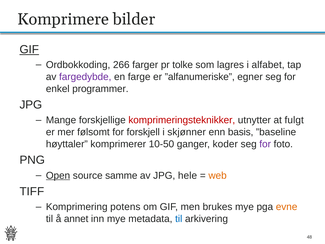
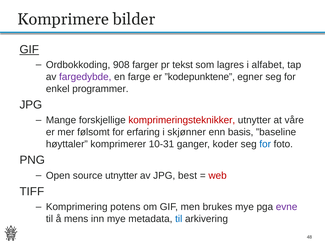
266: 266 -> 908 (121, 65)
tolke: tolke -> tekst (183, 65)
”alfanumeriske: ”alfanumeriske -> ”kodepunktene (200, 77)
fulgt: fulgt -> våre (294, 120)
forskjell: forskjell -> erfaring (143, 132)
10-50: 10-50 -> 10-31 (161, 144)
for colour: purple -> blue (265, 144)
Open underline: present -> none (58, 175)
source samme: samme -> utnytter (121, 175)
hele: hele -> best (188, 175)
web colour: orange -> red (218, 175)
evne colour: orange -> purple (287, 207)
annet: annet -> mens (76, 219)
